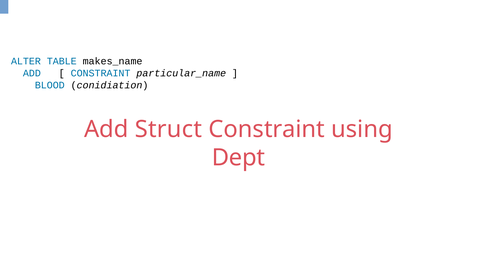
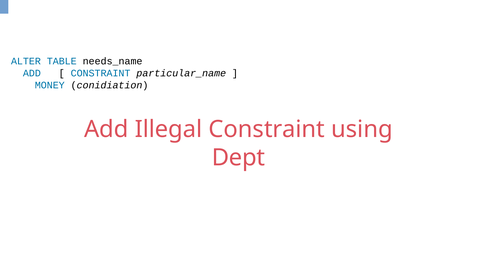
makes_name: makes_name -> needs_name (113, 61)
BLOOD: BLOOD -> MONEY (50, 85)
Struct: Struct -> Illegal (169, 129)
